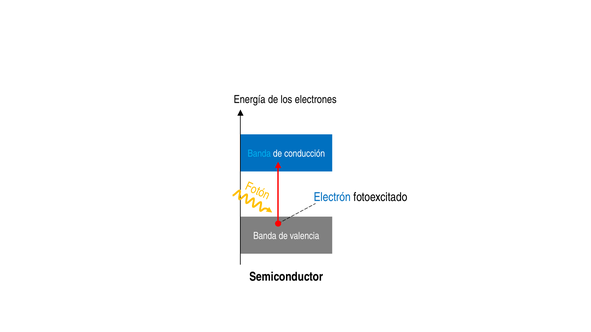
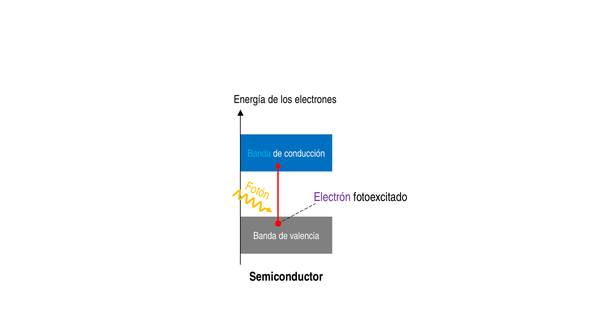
Electrón colour: blue -> purple (332, 197)
